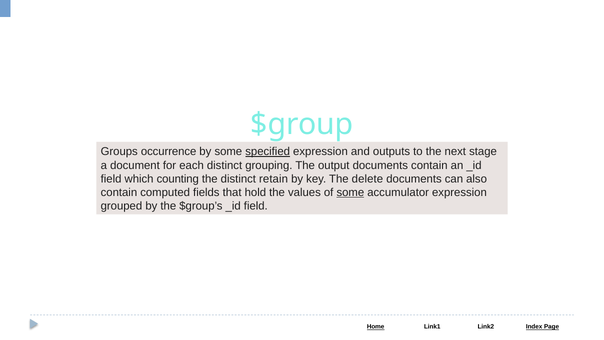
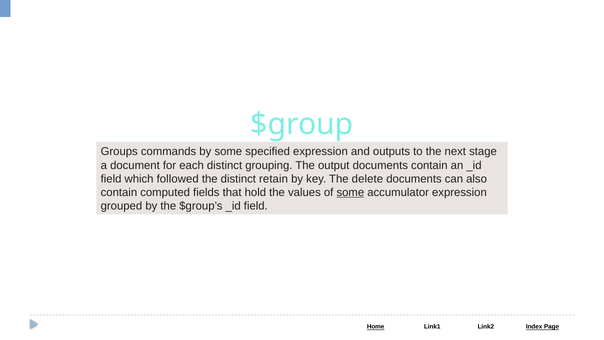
occurrence: occurrence -> commands (169, 152)
specified underline: present -> none (268, 152)
counting: counting -> followed (178, 179)
